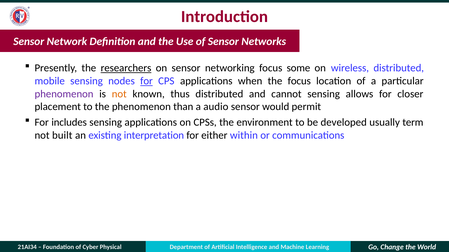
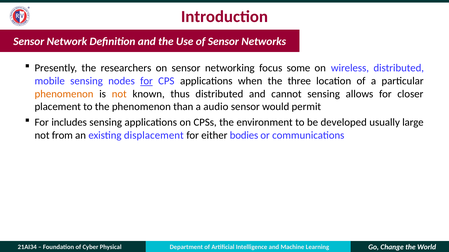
researchers underline: present -> none (126, 68)
the focus: focus -> three (299, 81)
phenomenon colour: purple -> orange (64, 94)
term: term -> large (413, 123)
built: built -> from (62, 136)
interpretation: interpretation -> displacement (154, 136)
within: within -> bodies (244, 136)
